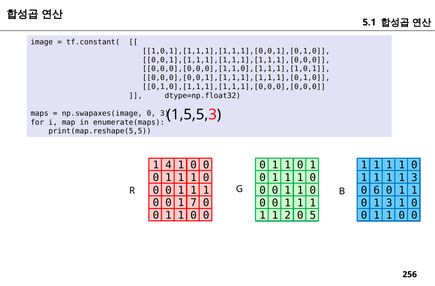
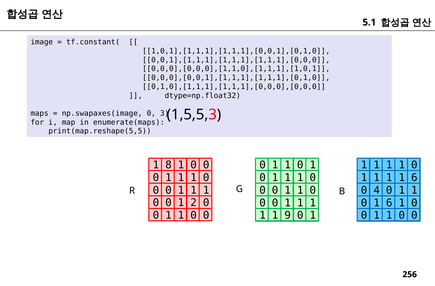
4: 4 -> 8 (168, 165)
1 1 3: 3 -> 6 (414, 177)
6: 6 -> 4 (377, 190)
7: 7 -> 2 (194, 203)
0 1 3: 3 -> 6 (389, 203)
2: 2 -> 9 (288, 215)
5: 5 -> 1 (313, 215)
